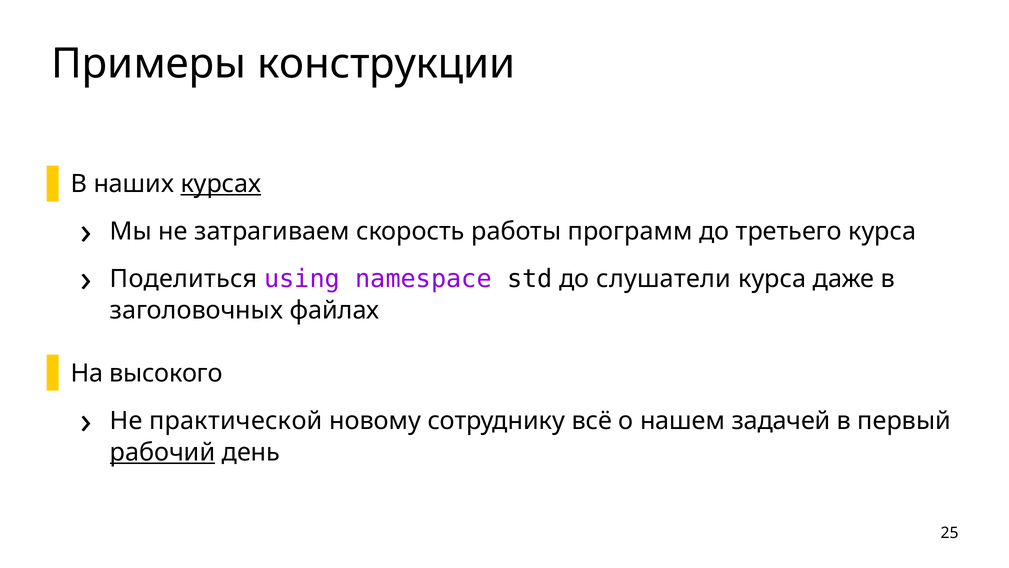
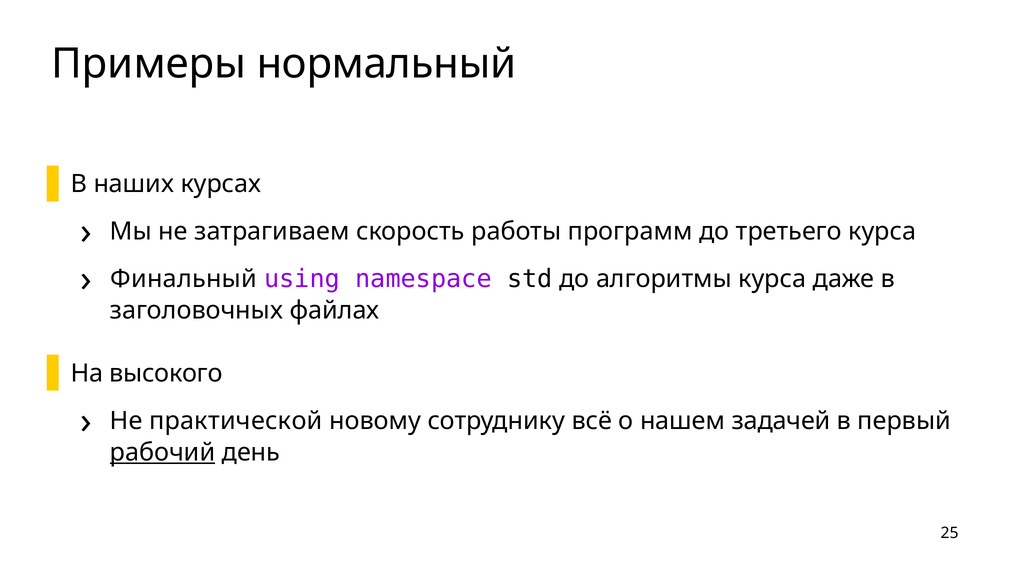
конструкции: конструкции -> нормальный (386, 64)
курсах underline: present -> none (221, 184)
Поделиться: Поделиться -> Финальный (184, 279)
слушатели: слушатели -> алгоритмы (664, 279)
